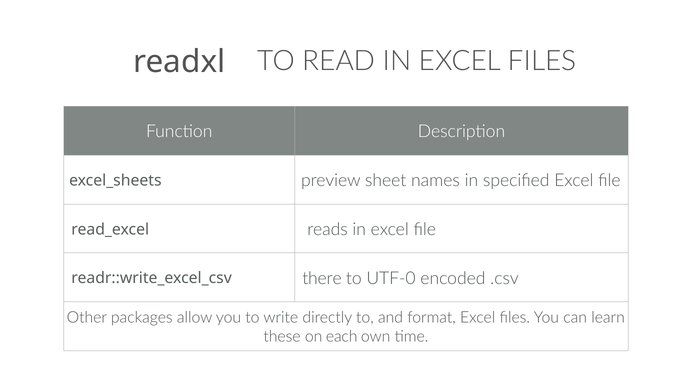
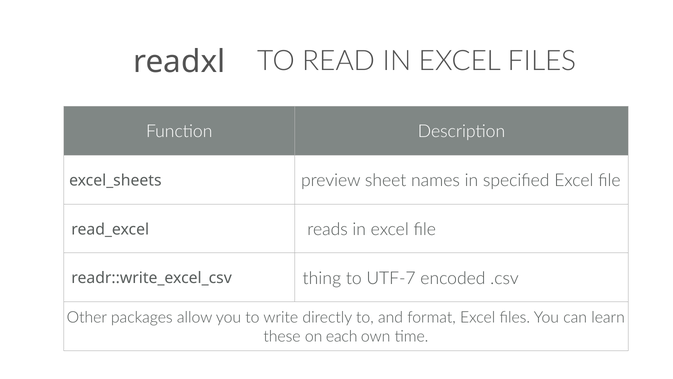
there: there -> thing (322, 278)
UTF-0: UTF-0 -> UTF-7 (391, 278)
